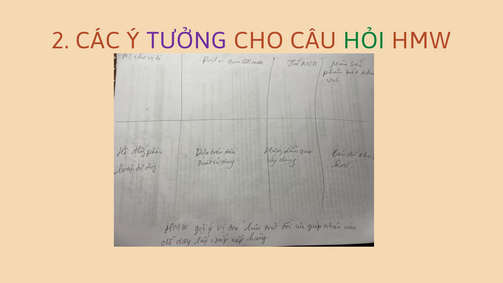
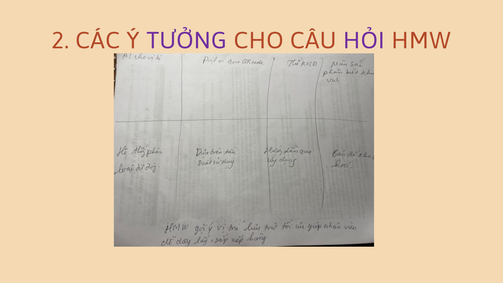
HỎI colour: green -> purple (364, 41)
